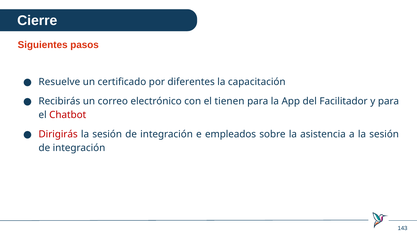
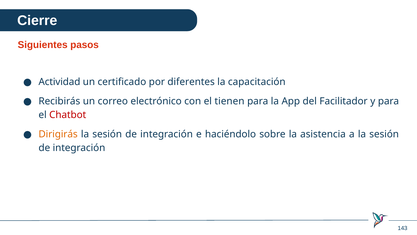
Resuelve: Resuelve -> Actividad (59, 82)
Dirigirás colour: red -> orange (58, 134)
empleados: empleados -> haciéndolo (231, 134)
